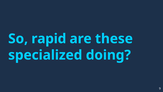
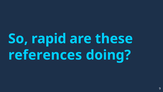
specialized: specialized -> references (45, 55)
